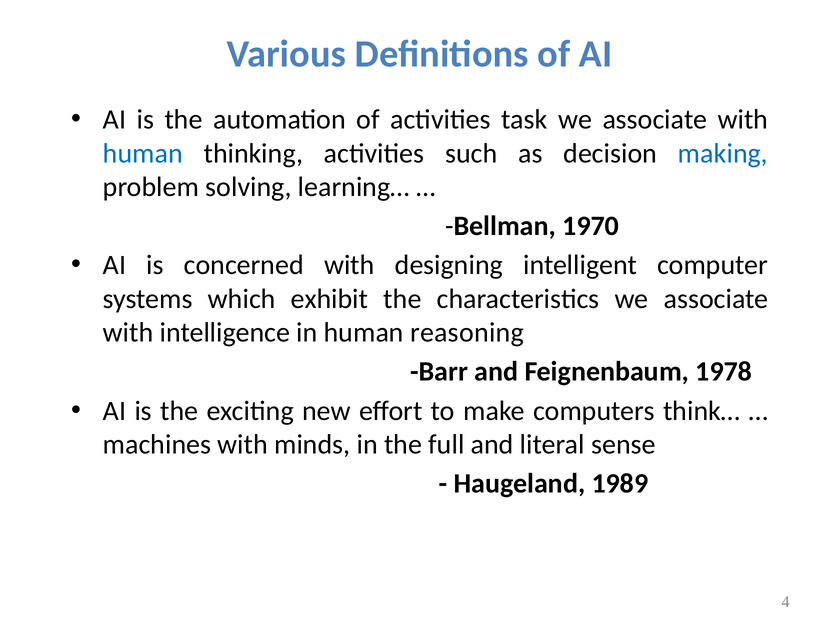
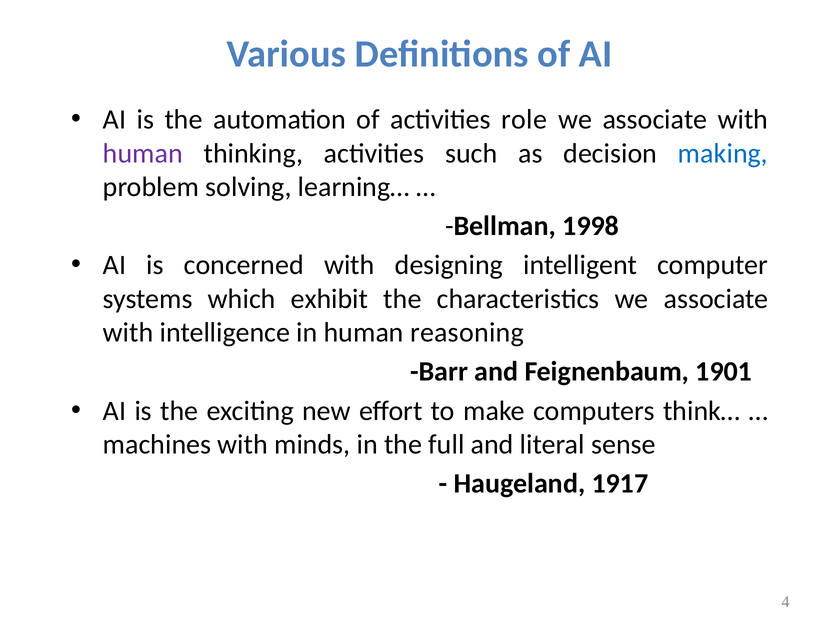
task: task -> role (524, 120)
human colour: blue -> purple (143, 153)
1970: 1970 -> 1998 (591, 226)
1978: 1978 -> 1901 (724, 372)
1989: 1989 -> 1917 (620, 484)
